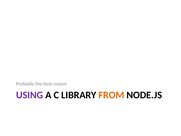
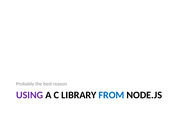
FROM colour: orange -> blue (111, 95)
